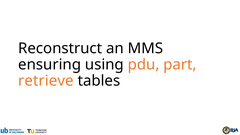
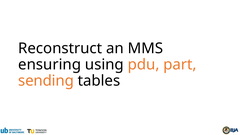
retrieve: retrieve -> sending (46, 81)
